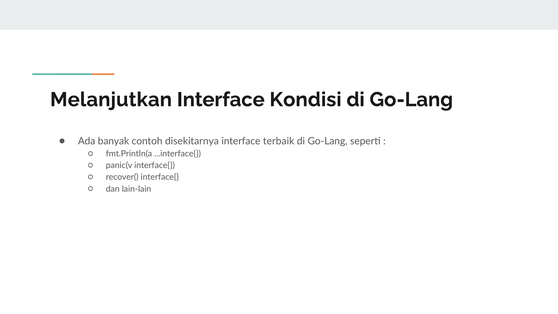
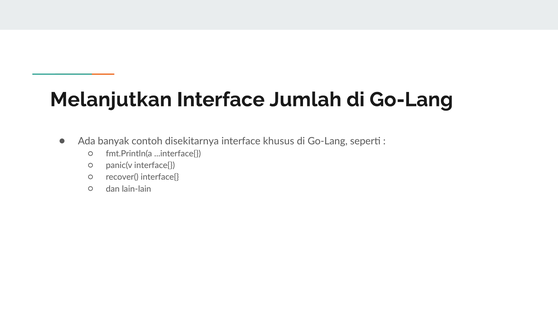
Kondisi: Kondisi -> Jumlah (306, 100)
terbaik: terbaik -> khusus (279, 141)
